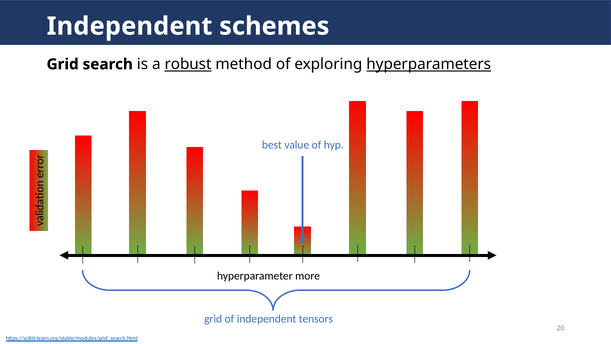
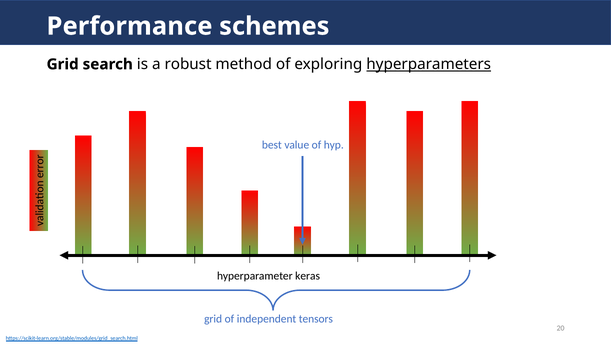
Independent: Independent -> Performance (130, 26)
robust underline: present -> none (188, 64)
more: more -> keras (308, 276)
